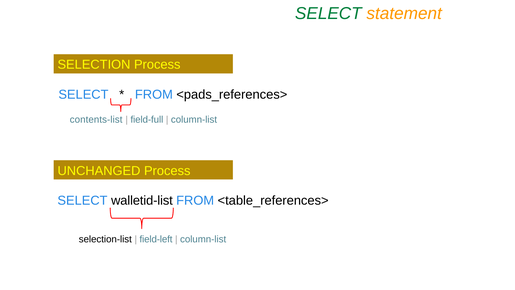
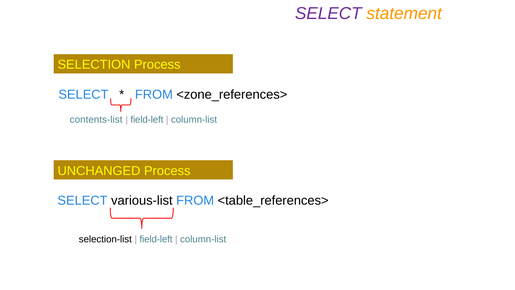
SELECT colour: green -> purple (328, 13)
<pads_references>: <pads_references> -> <zone_references> (232, 94)
field-full: field-full -> field-left (147, 119)
walletid-list: walletid-list -> various-list (142, 200)
